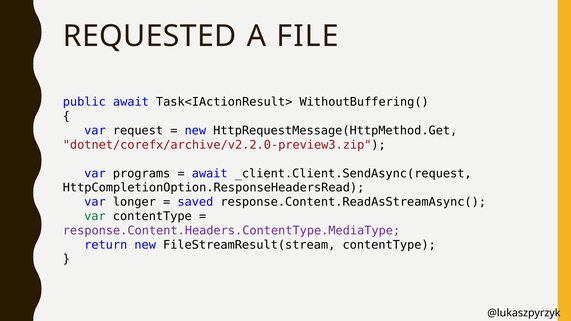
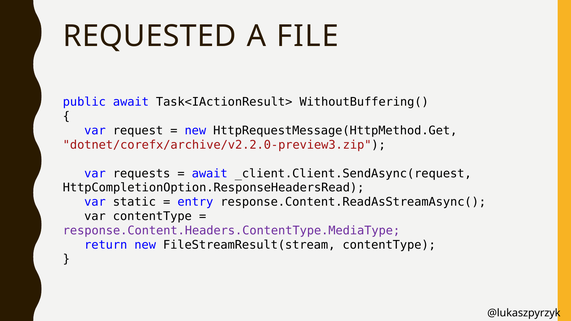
programs: programs -> requests (142, 174)
longer: longer -> static (134, 202)
saved: saved -> entry (195, 202)
var colour: green -> black (95, 216)
